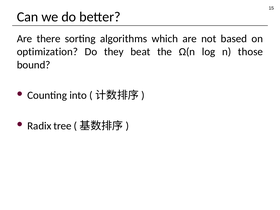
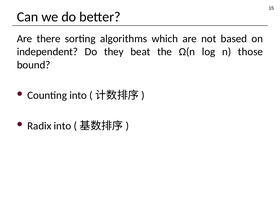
optimization: optimization -> independent (47, 52)
Radix tree: tree -> into (62, 126)
